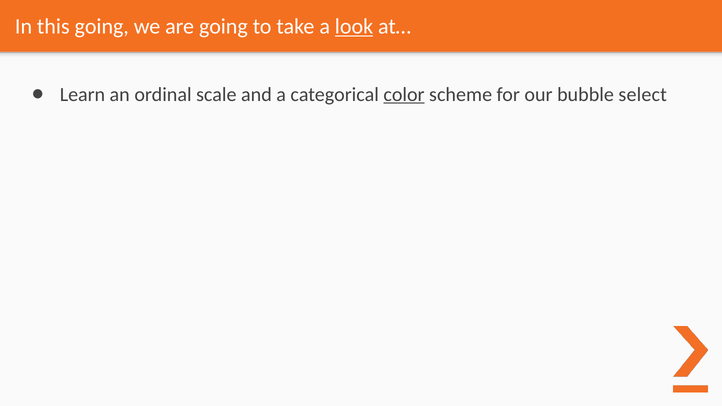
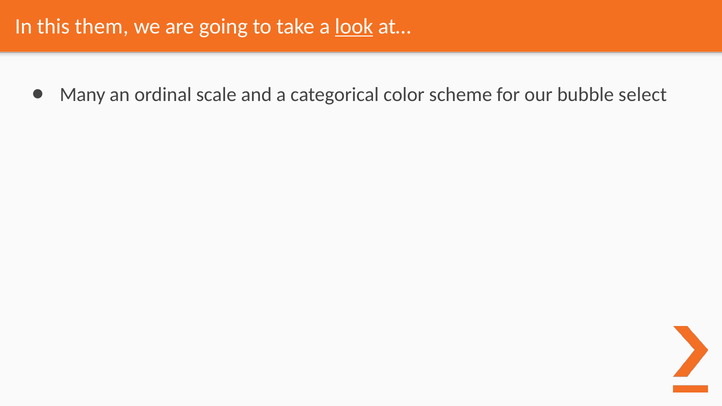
this going: going -> them (102, 27)
Learn: Learn -> Many (83, 94)
color underline: present -> none (404, 94)
